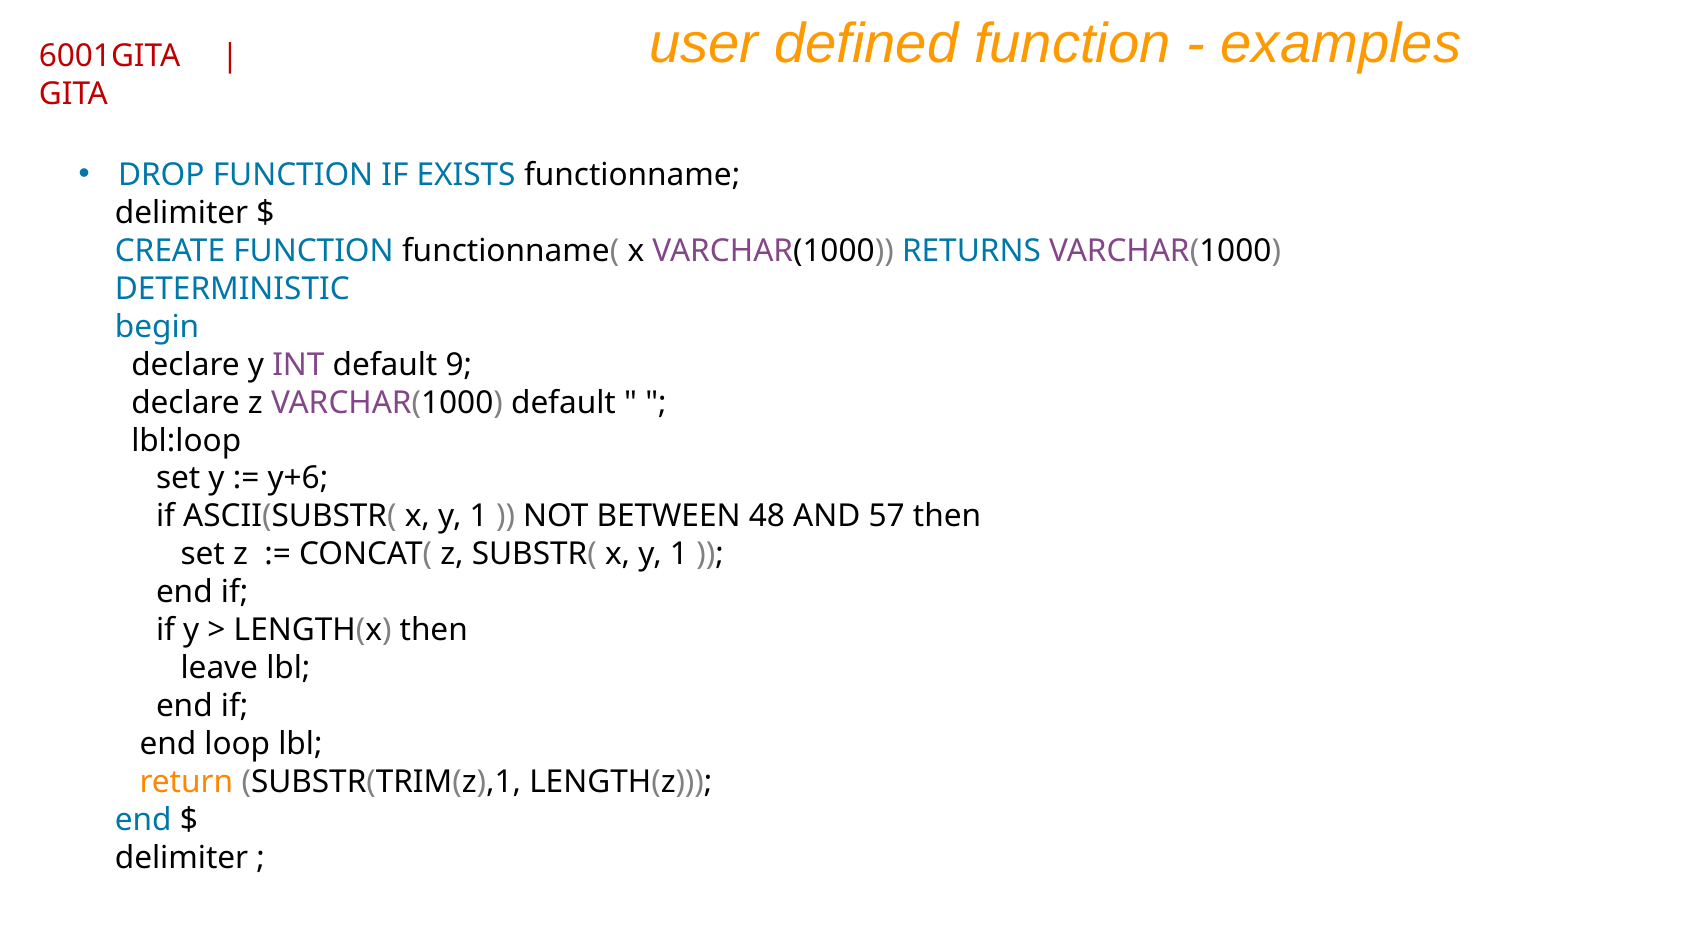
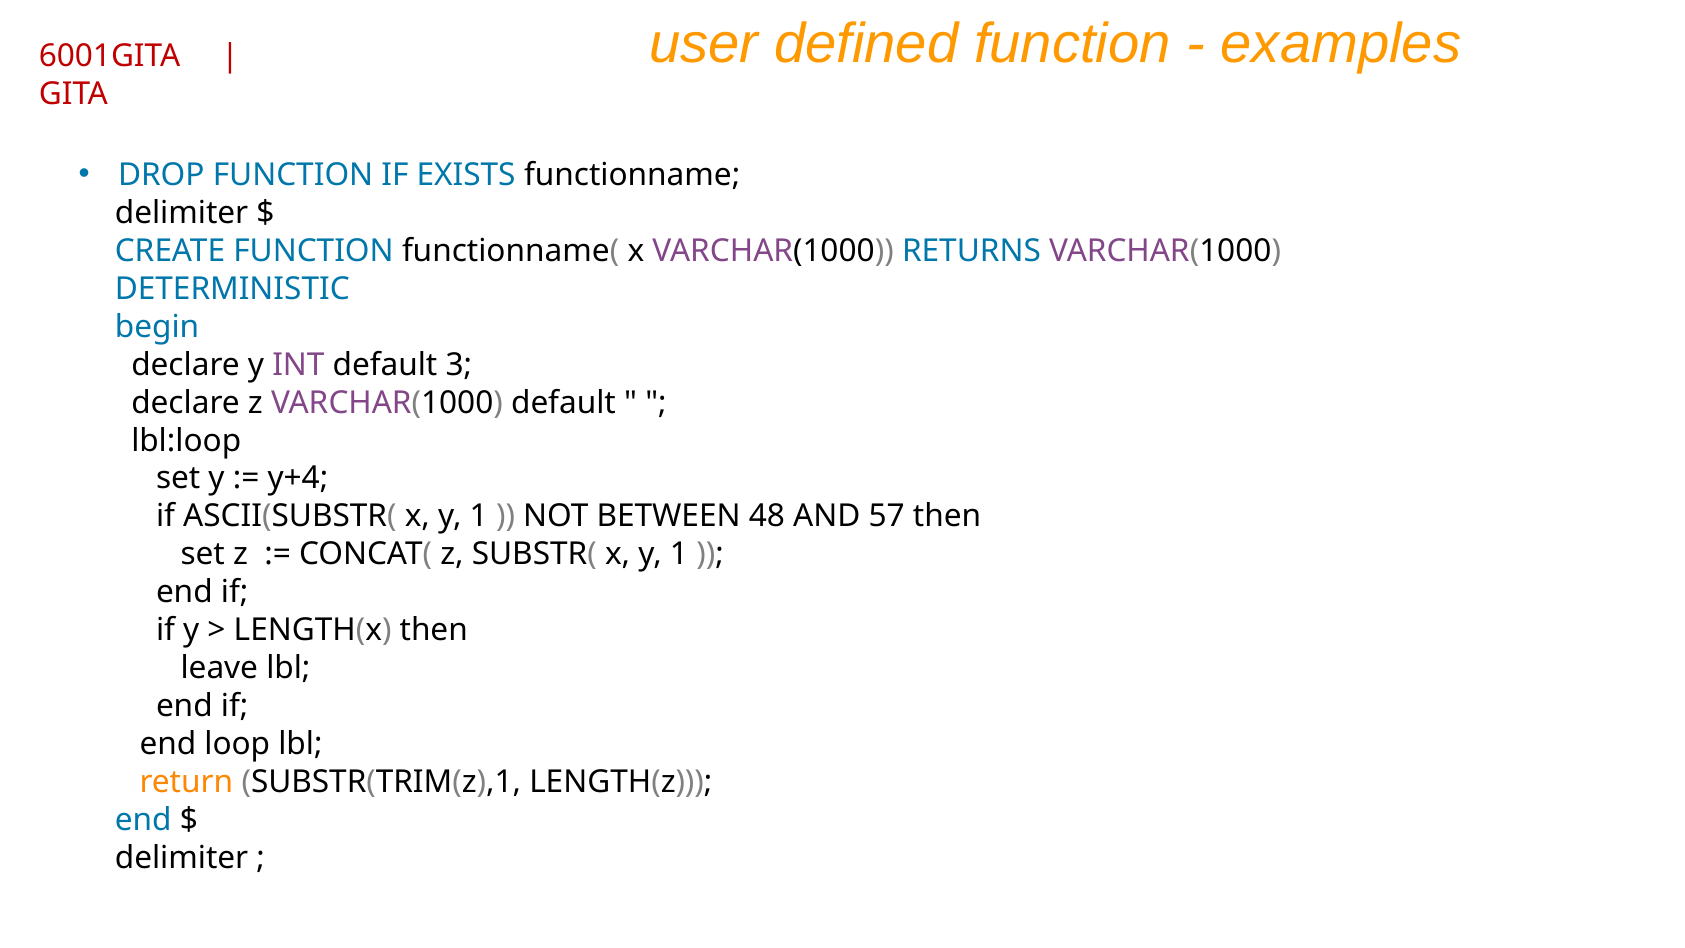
9: 9 -> 3 (459, 365)
y+6: y+6 -> y+4 (298, 478)
